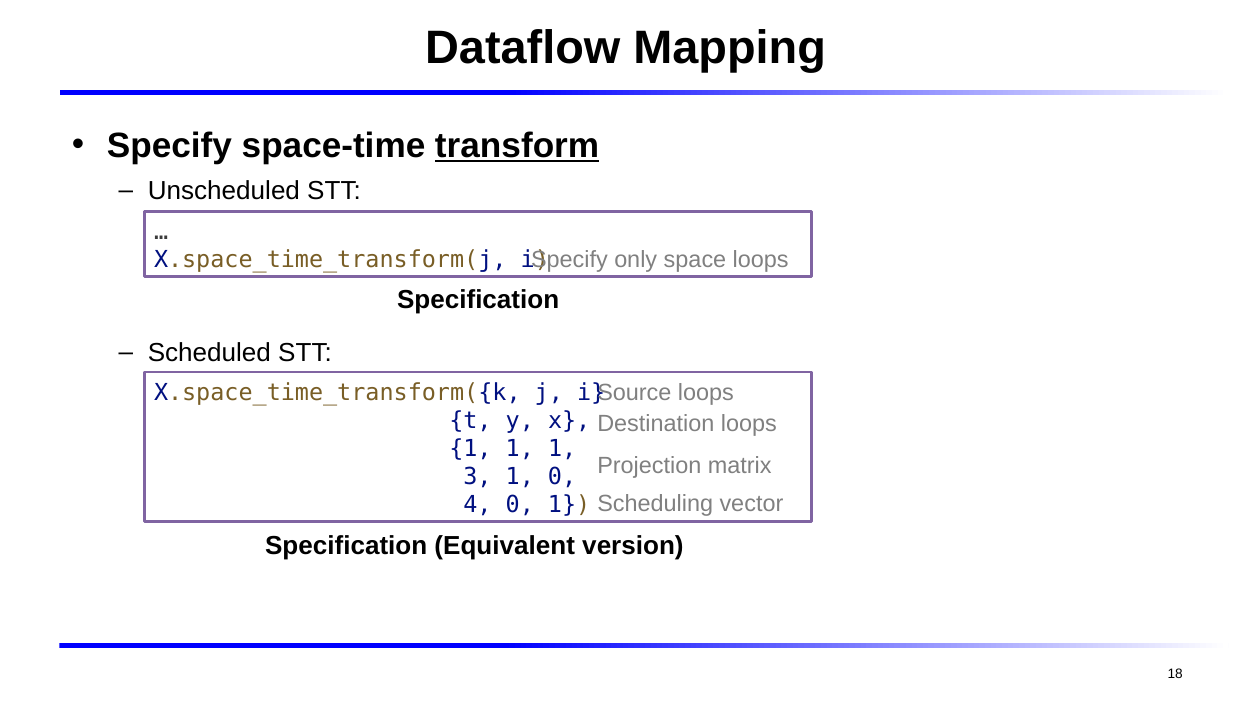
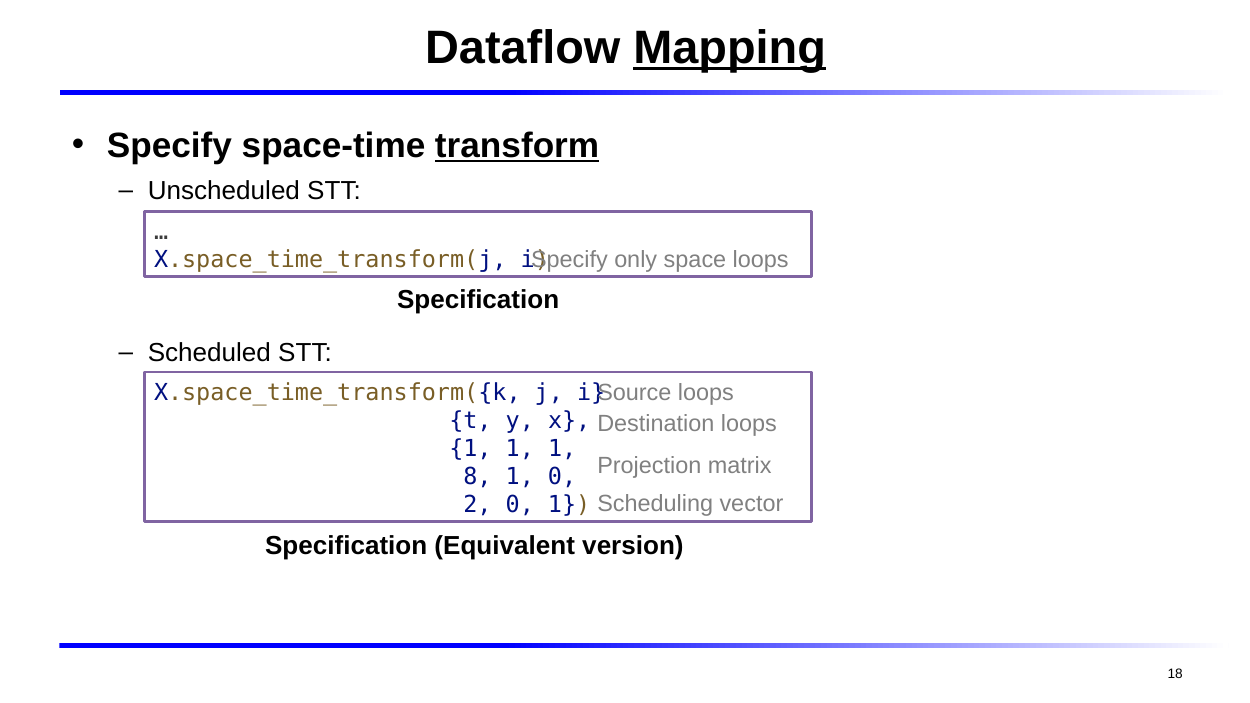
Mapping underline: none -> present (730, 48)
3: 3 -> 8 (477, 477)
4: 4 -> 2 (477, 505)
